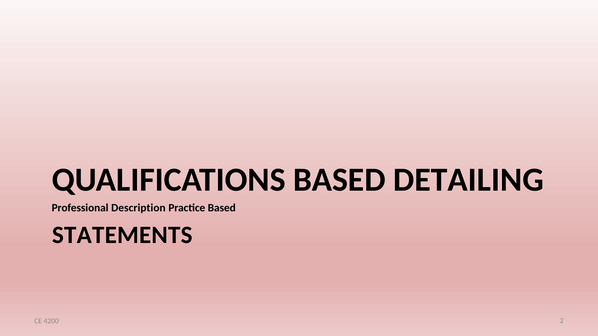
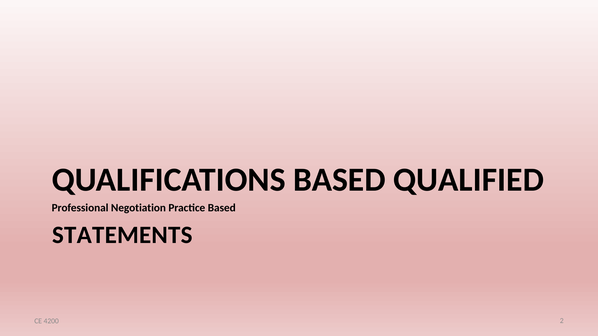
DETAILING: DETAILING -> QUALIFIED (469, 180)
Description: Description -> Negotiation (138, 208)
